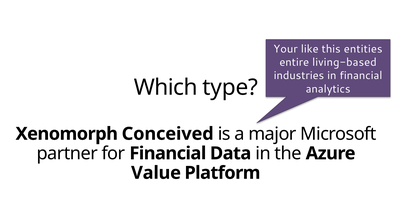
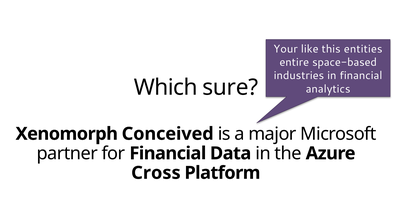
living-based: living-based -> space-based (345, 62)
type: type -> sure (230, 88)
Value: Value -> Cross (156, 173)
